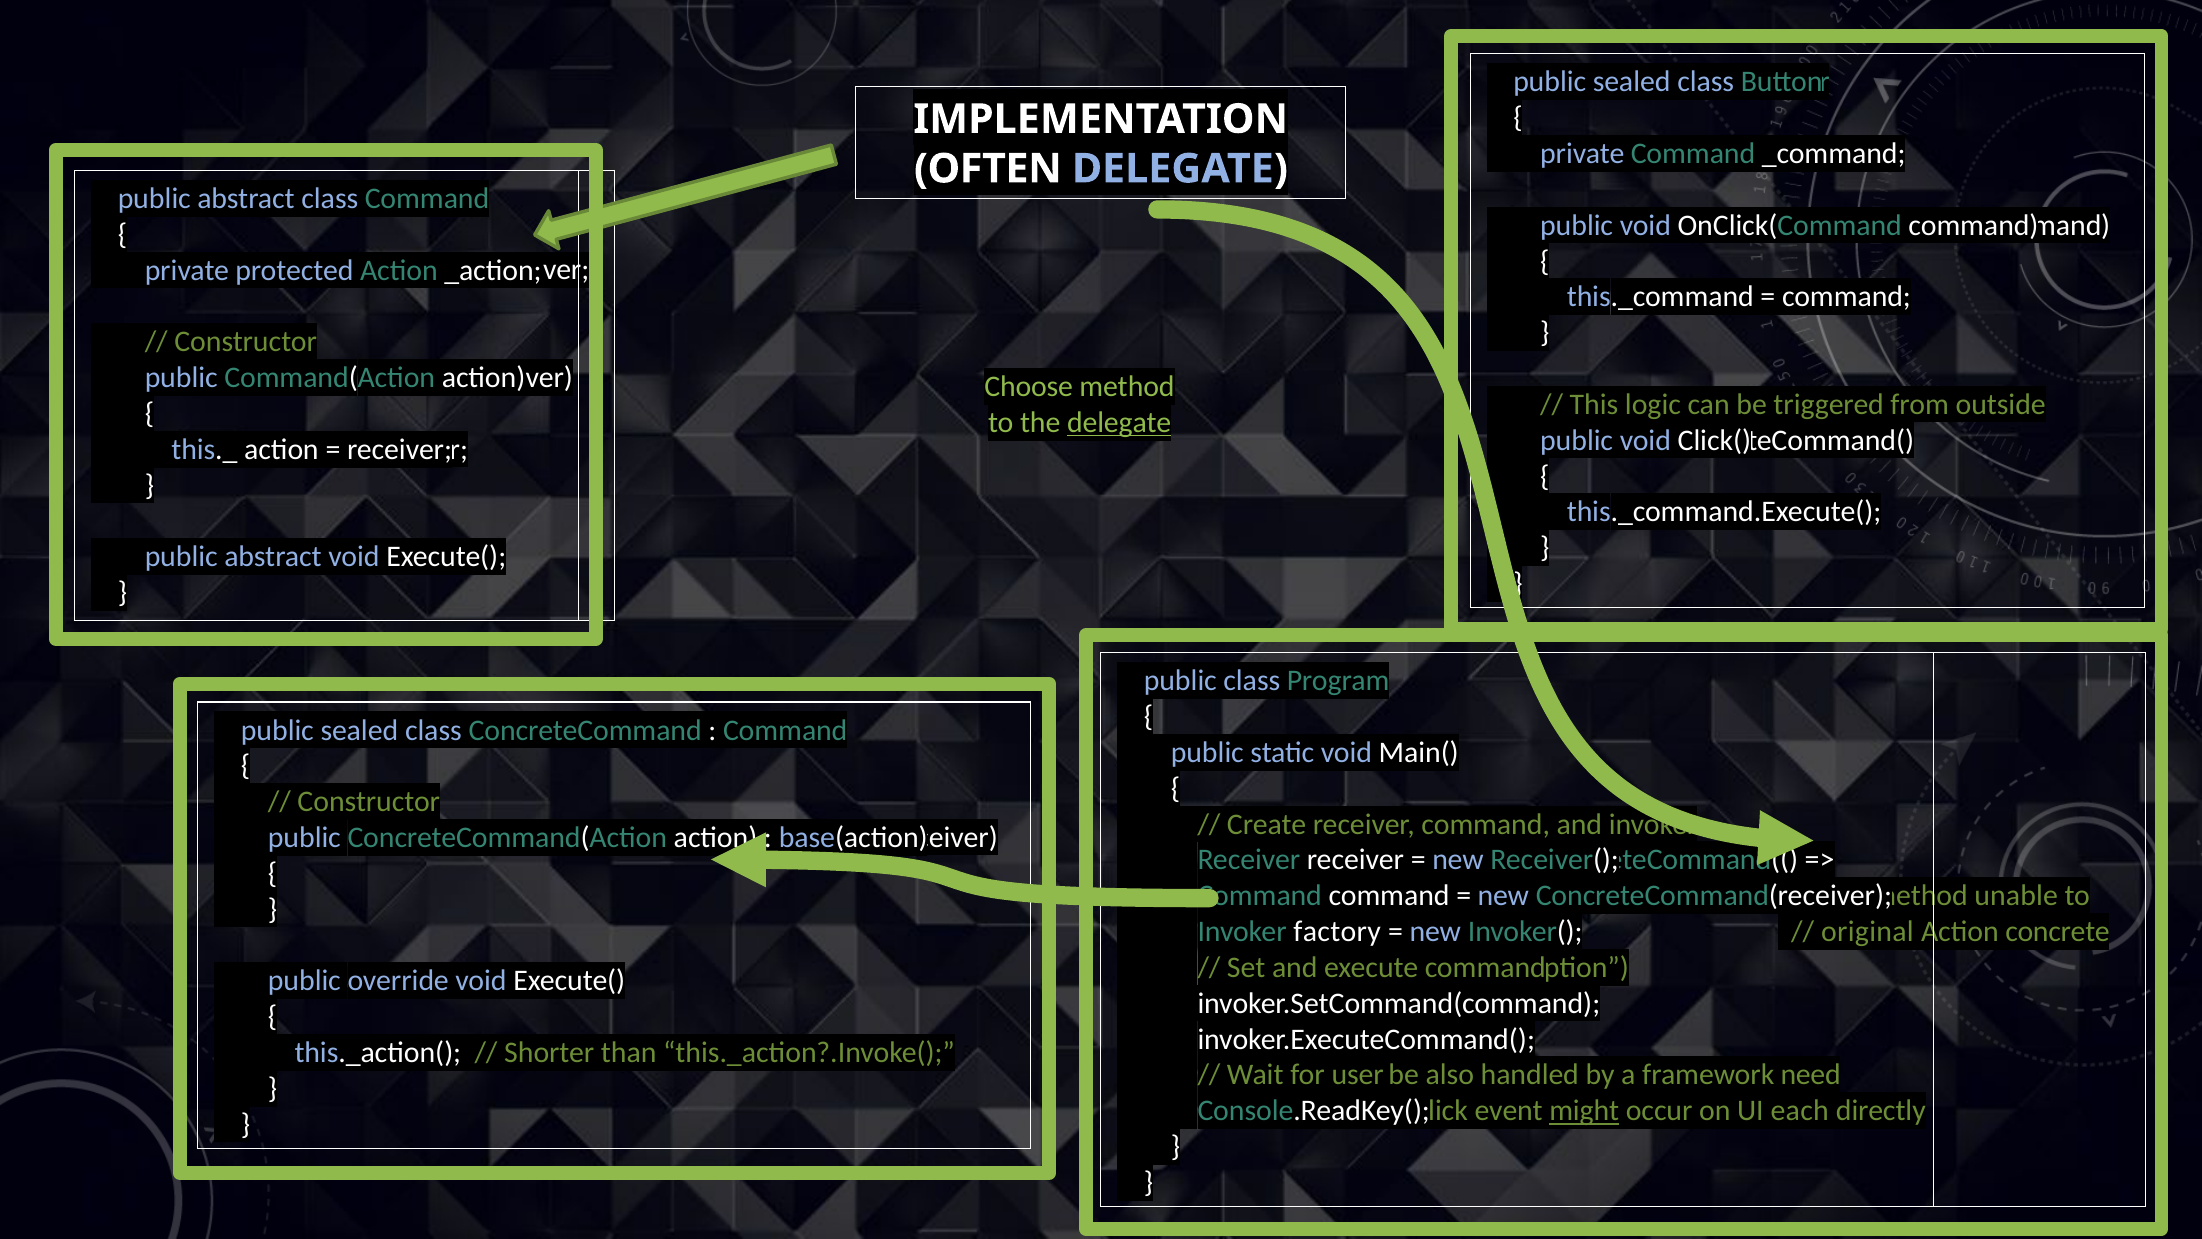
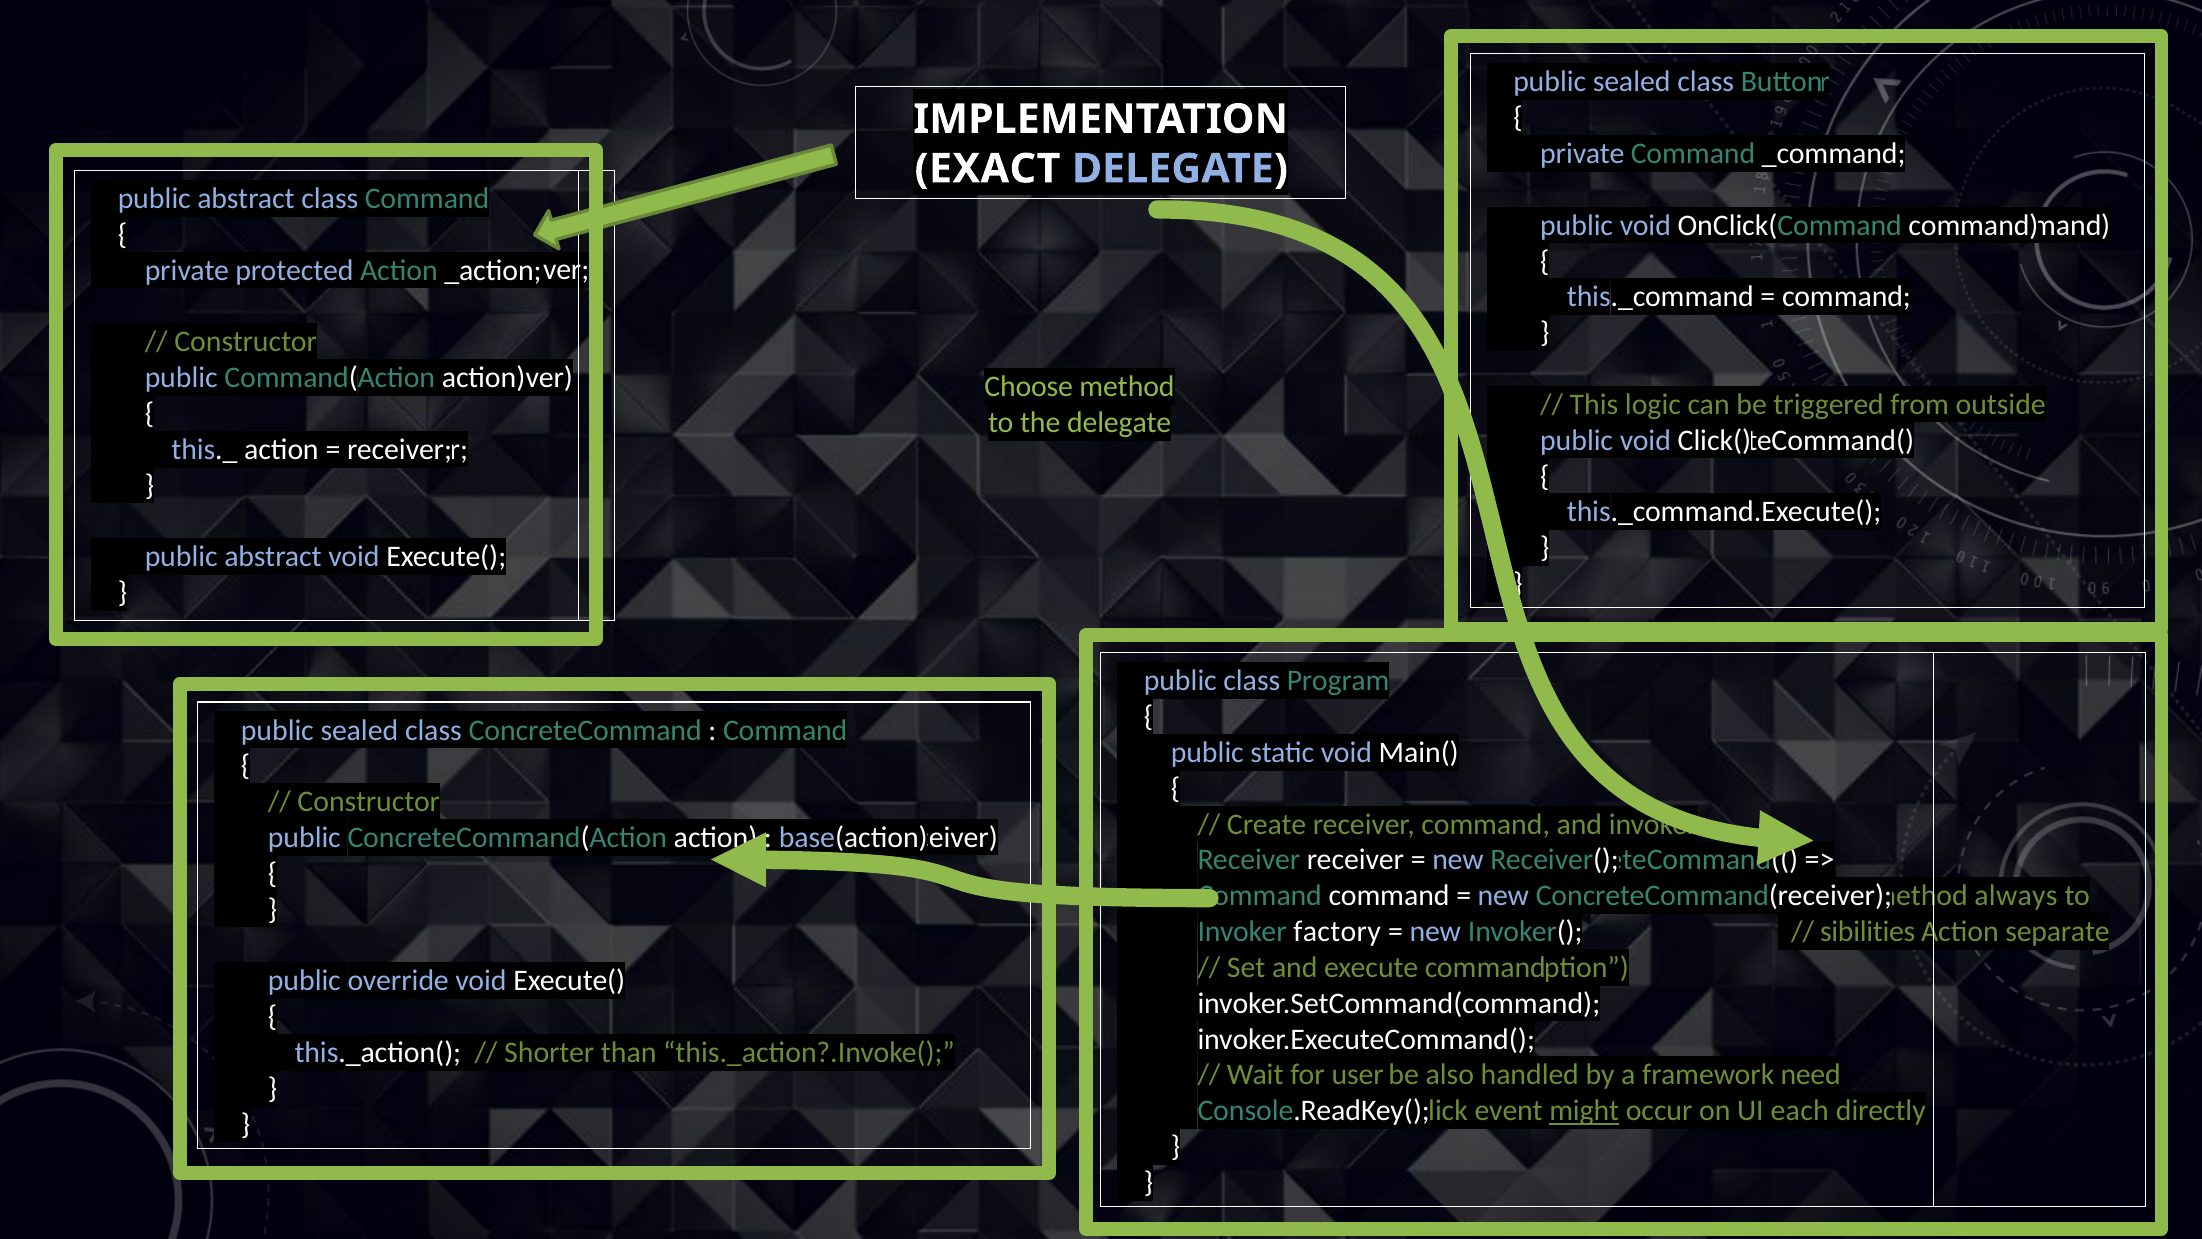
OFTEN: OFTEN -> EXACT (987, 169)
delegate underline: present -> none (1119, 422)
unable: unable -> always (2016, 896)
original: original -> sibilities (1868, 931)
concrete: concrete -> separate (2057, 931)
